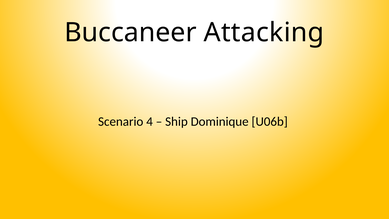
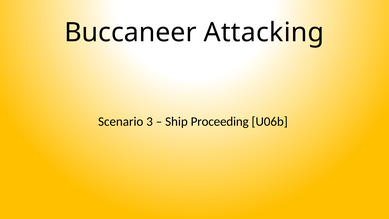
4: 4 -> 3 (150, 121)
Dominique: Dominique -> Proceeding (220, 121)
